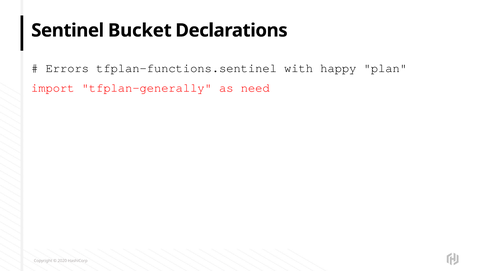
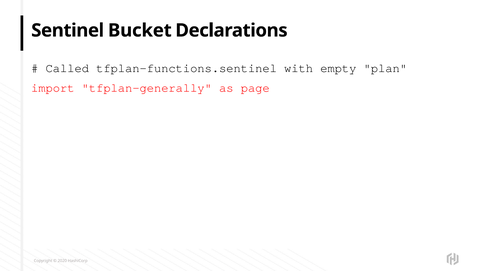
Errors: Errors -> Called (67, 68)
happy: happy -> empty (338, 68)
need: need -> page (255, 88)
